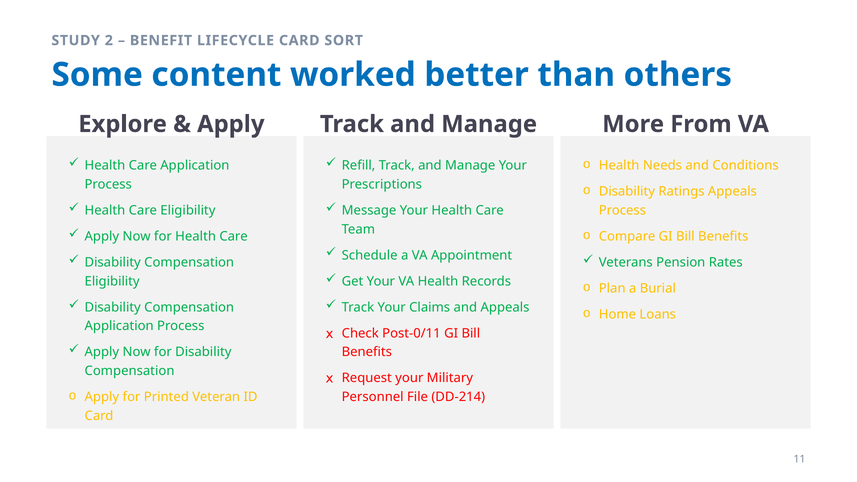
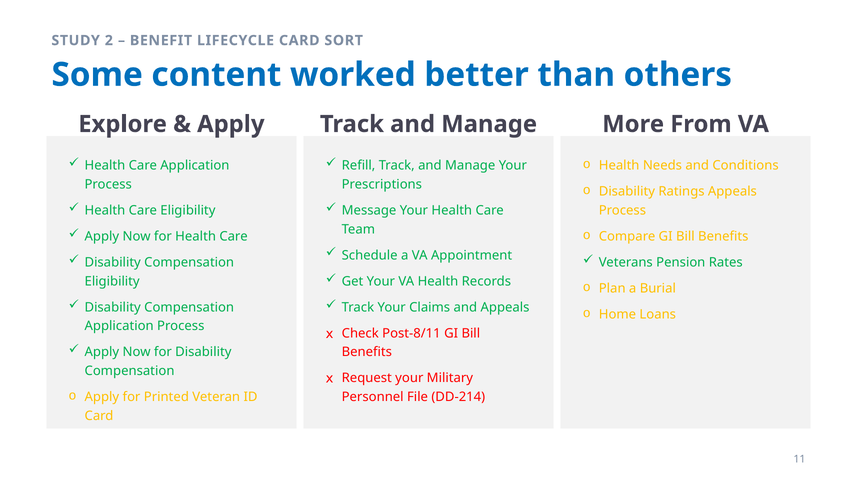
Post-0/11: Post-0/11 -> Post-8/11 (411, 333)
